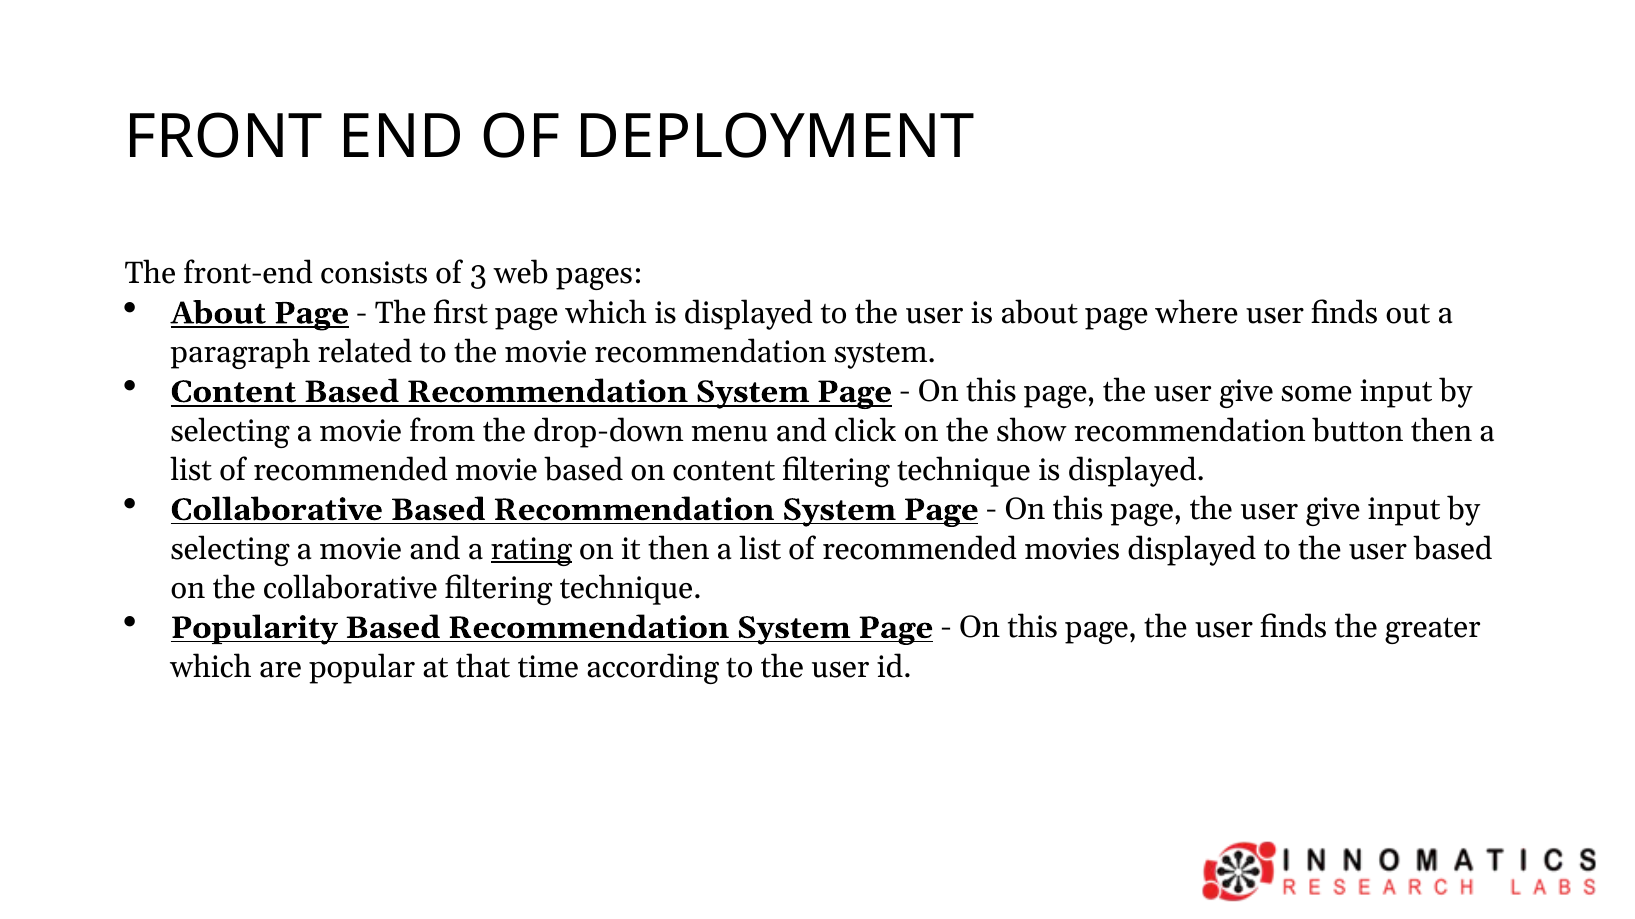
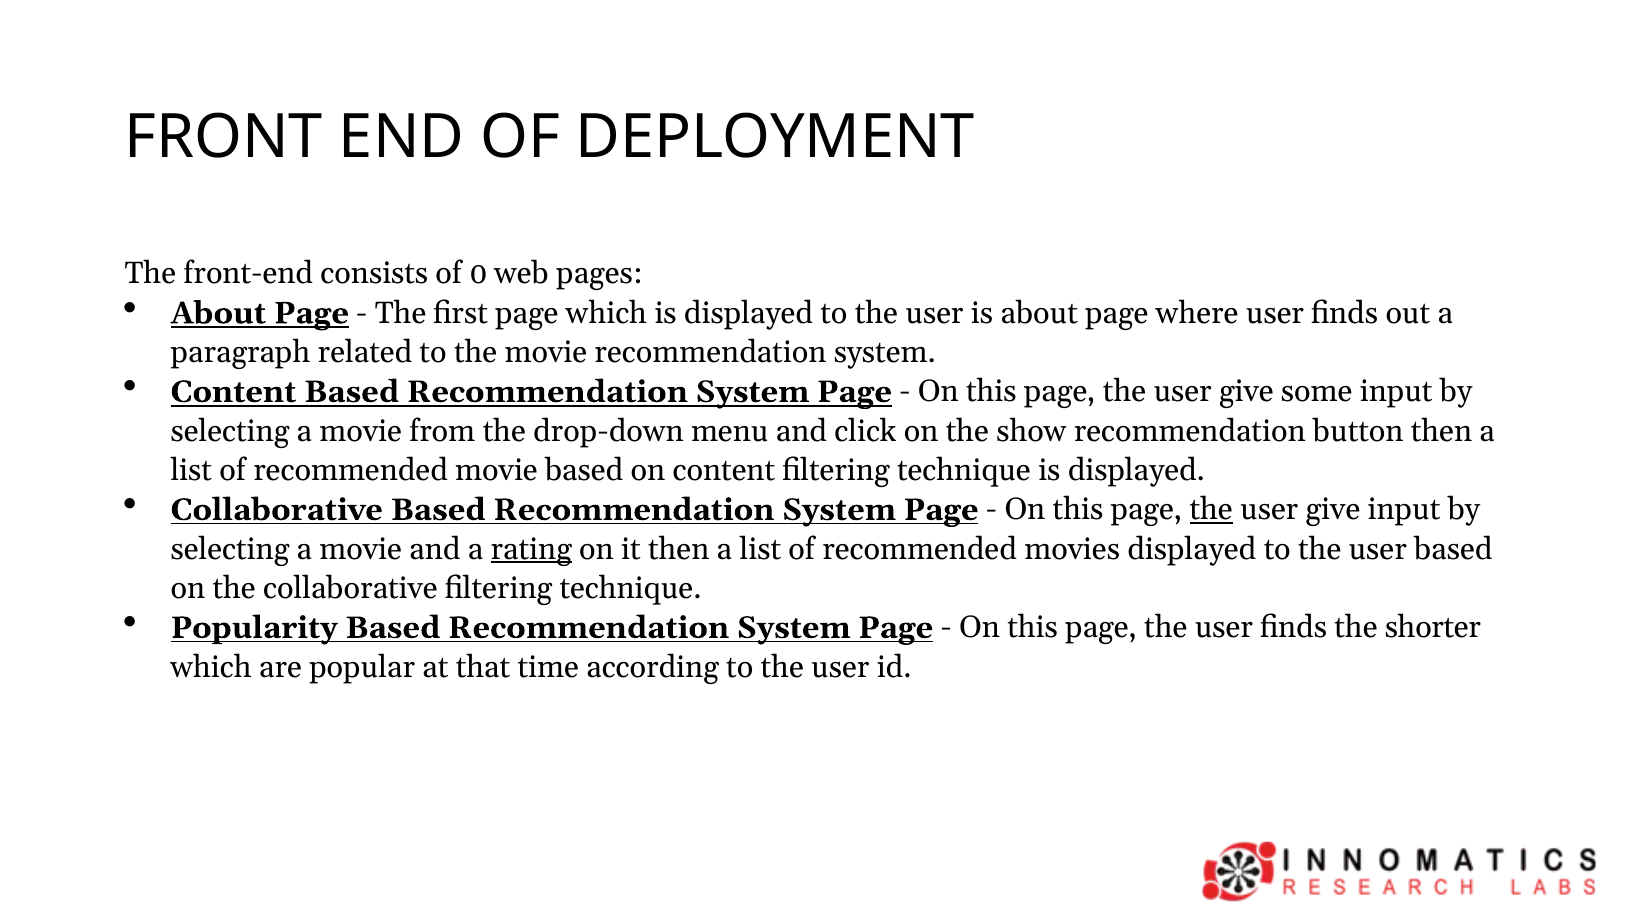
3: 3 -> 0 (479, 274)
the underline: none -> present (1211, 510)
greater: greater -> shorter (1433, 628)
